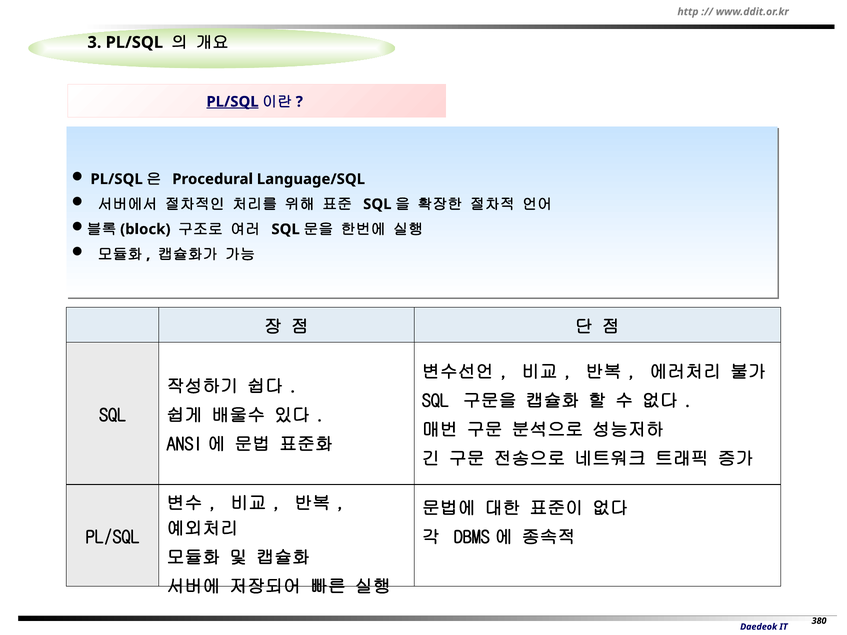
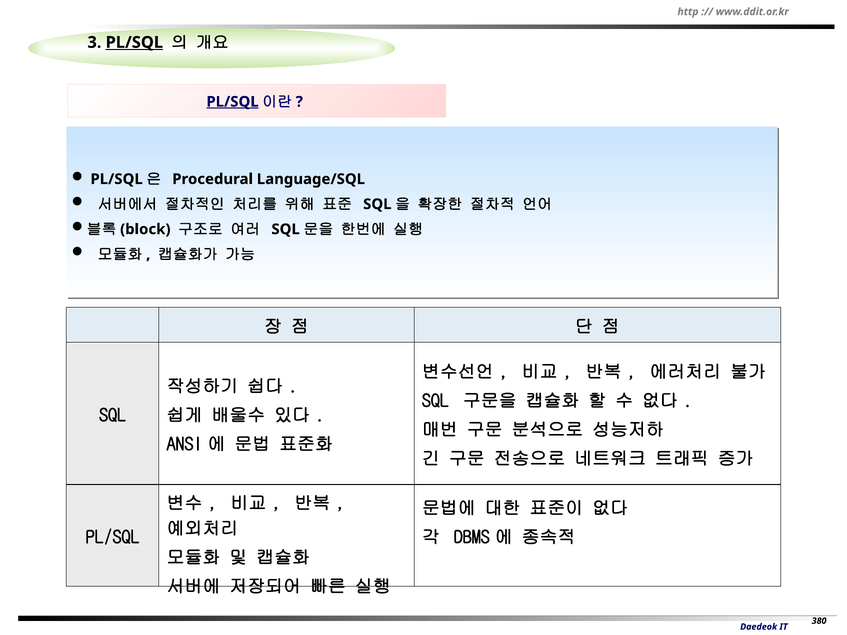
PL/SQL underline: none -> present (134, 42)
